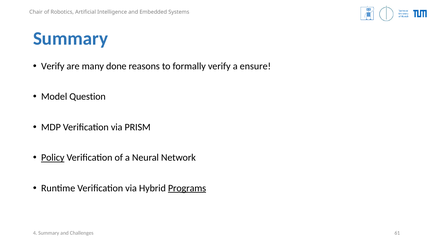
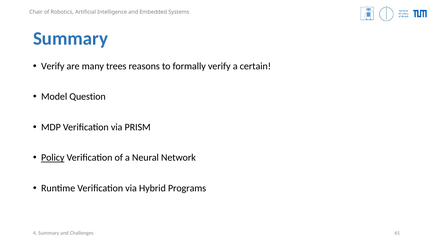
done: done -> trees (116, 66)
ensure: ensure -> certain (255, 66)
Programs underline: present -> none (187, 188)
